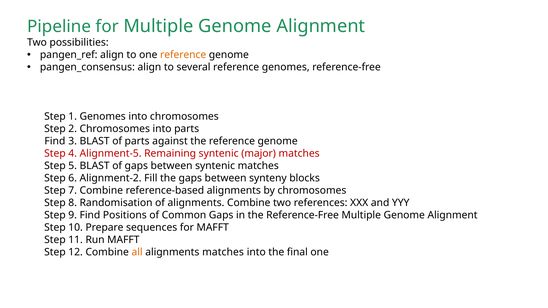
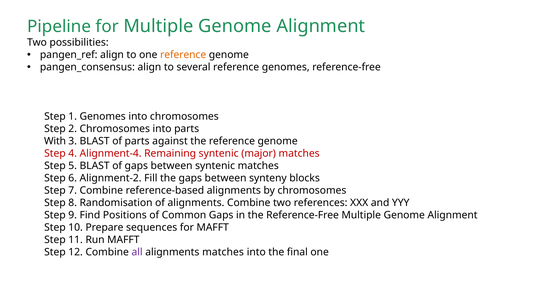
Find: Find -> With (55, 141)
Alignment-5: Alignment-5 -> Alignment-4 (111, 154)
all colour: orange -> purple (137, 252)
